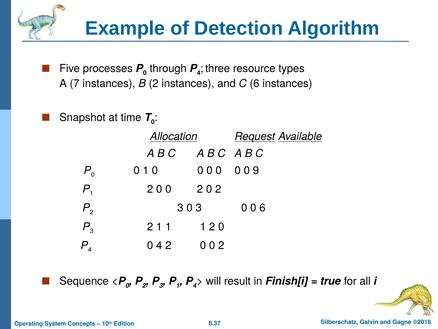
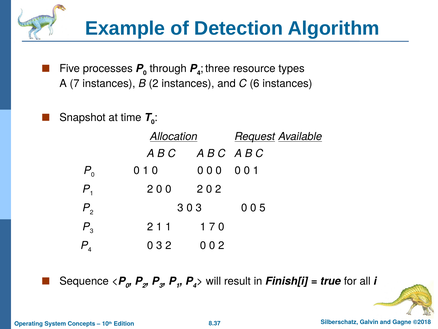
0 0 0 9: 9 -> 1 (256, 170)
0 6: 6 -> 5 (262, 208)
1 1 2: 2 -> 7 (212, 226)
4: 4 -> 3 (159, 245)
